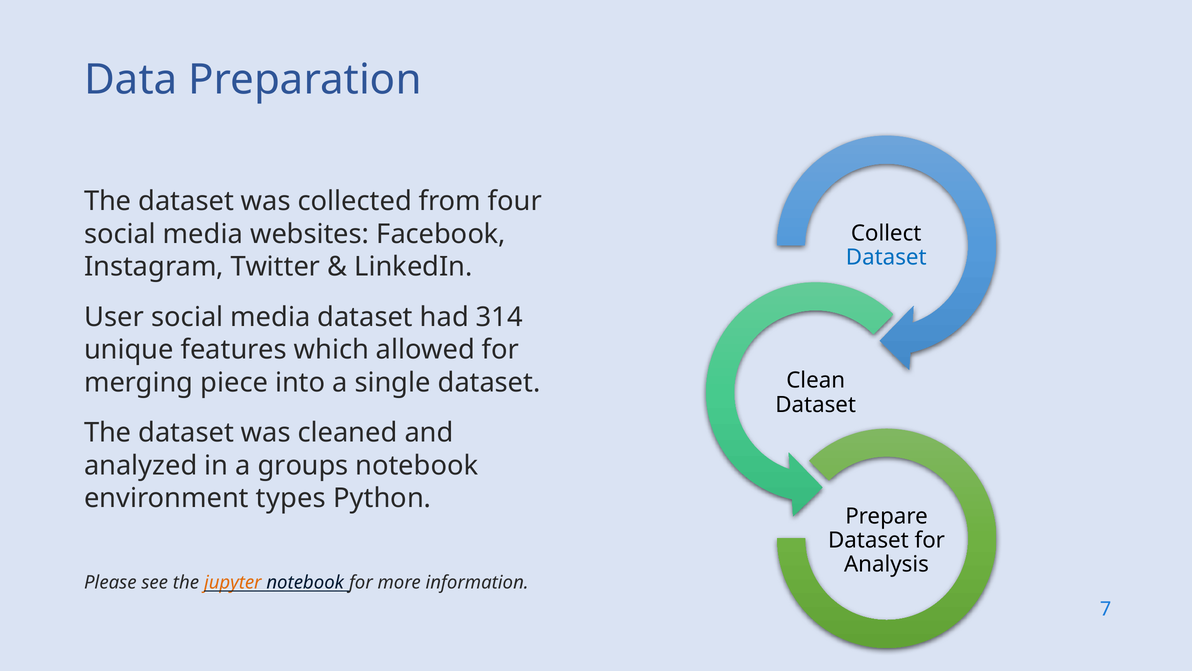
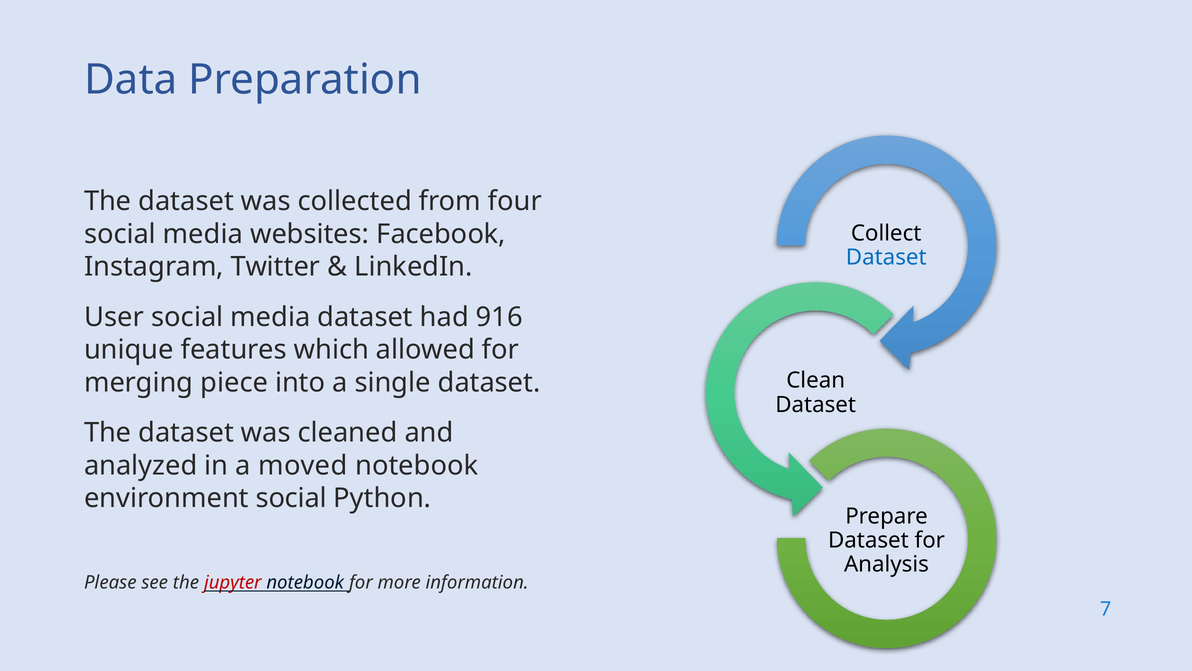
314: 314 -> 916 (499, 317)
groups: groups -> moved (303, 465)
environment types: types -> social (291, 498)
jupyter colour: orange -> red (233, 582)
